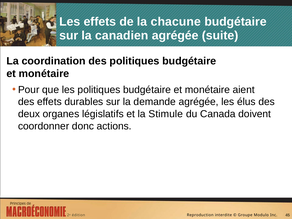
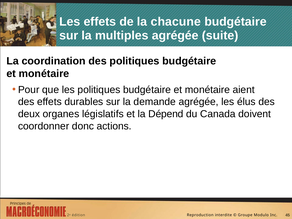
canadien: canadien -> multiples (122, 35)
Stimule: Stimule -> Dépend (166, 114)
